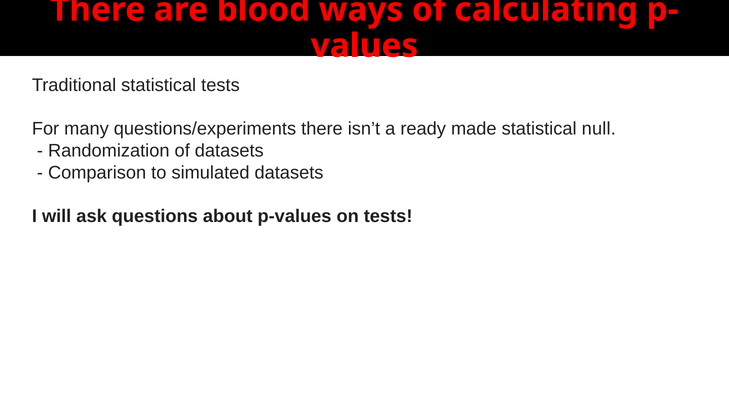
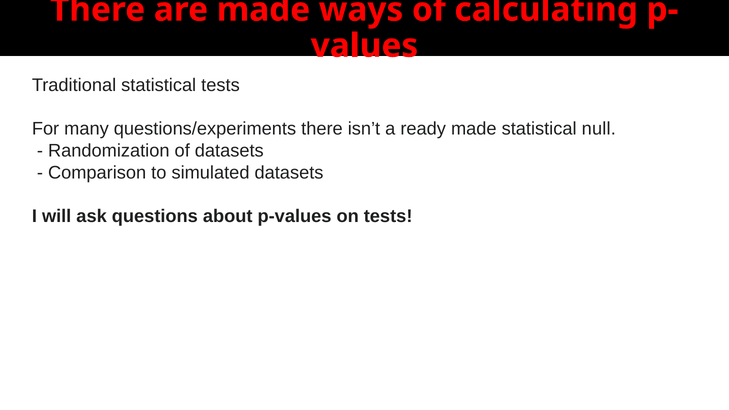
are blood: blood -> made (263, 10)
